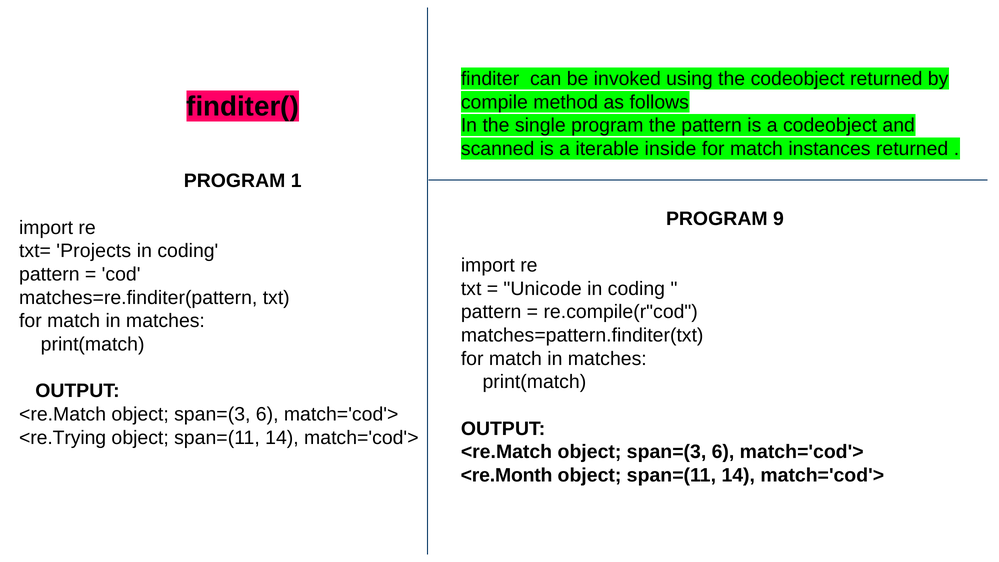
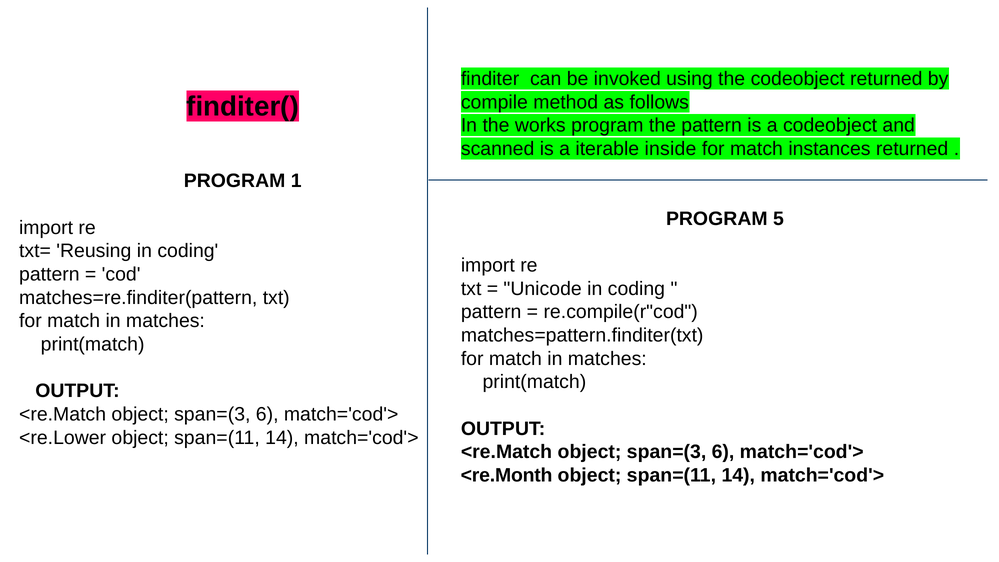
single: single -> works (540, 125)
9: 9 -> 5 (778, 219)
Projects: Projects -> Reusing (94, 251)
<re.Trying: <re.Trying -> <re.Lower (63, 438)
